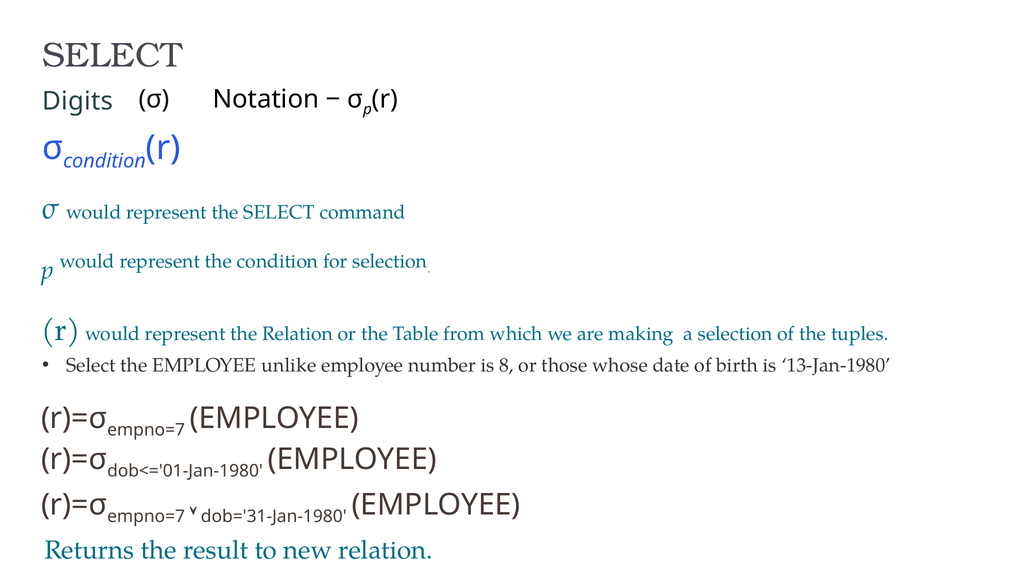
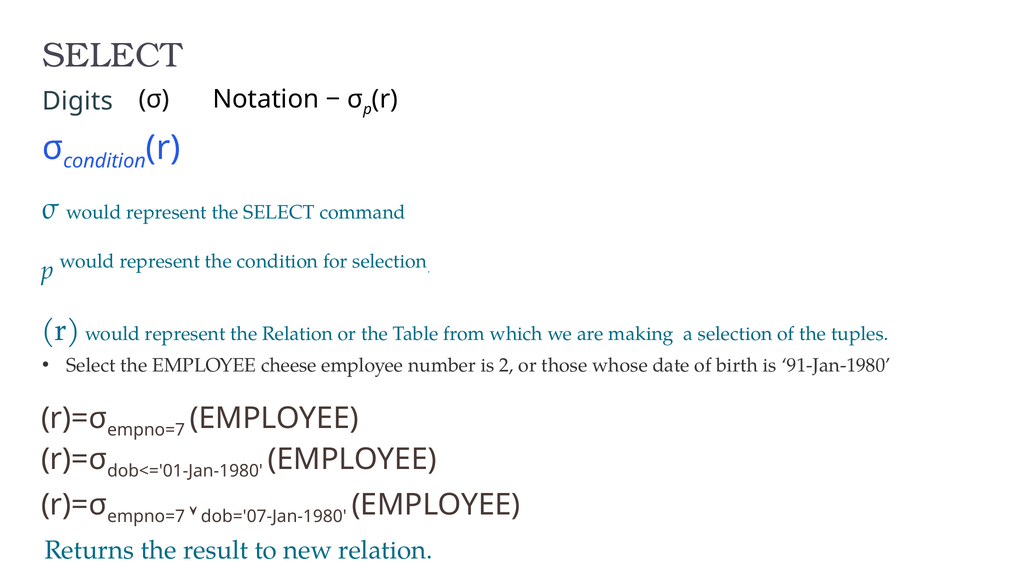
unlike: unlike -> cheese (289, 365)
8: 8 -> 2 (506, 365)
13-Jan-1980: 13-Jan-1980 -> 91-Jan-1980 (836, 365)
dob='31-Jan-1980: dob='31-Jan-1980 -> dob='07-Jan-1980 (274, 517)
